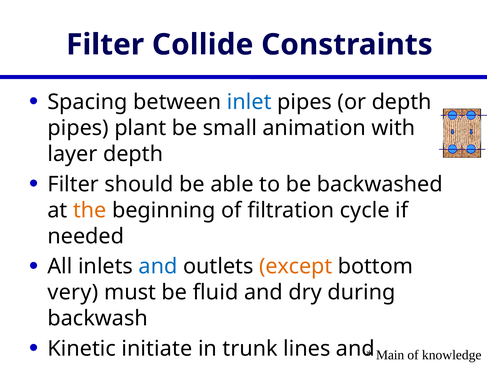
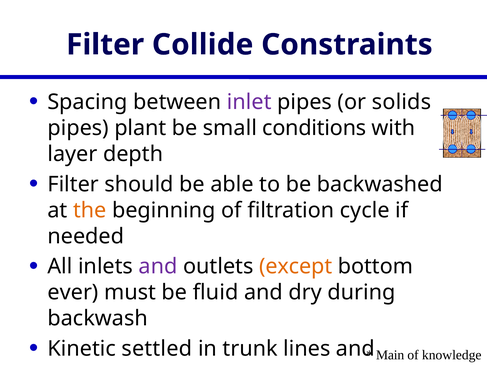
inlet colour: blue -> purple (249, 102)
or depth: depth -> solids (402, 102)
animation: animation -> conditions (314, 128)
and colour: blue -> purple (158, 267)
very: very -> ever (73, 293)
initiate: initiate -> settled (157, 349)
